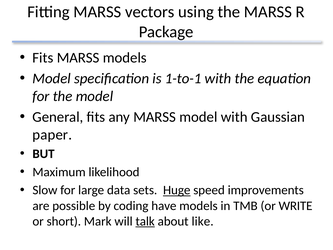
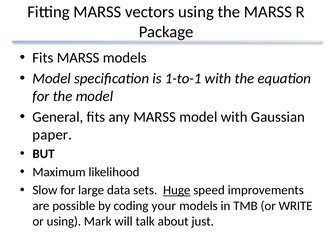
have: have -> your (164, 206)
or short: short -> using (64, 221)
talk underline: present -> none (145, 221)
like: like -> just (203, 221)
